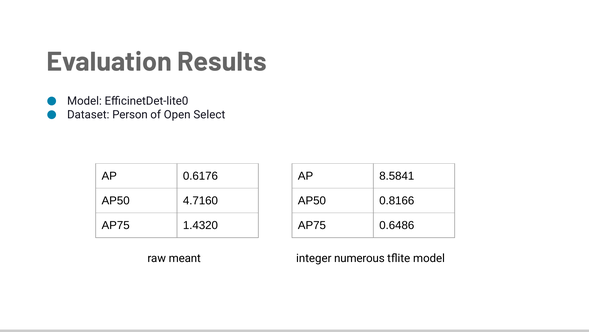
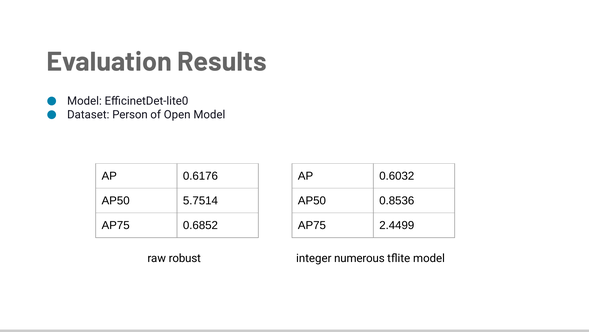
Open Select: Select -> Model (209, 115)
8.5841: 8.5841 -> 0.6032 (397, 176)
4.7160: 4.7160 -> 5.7514 (200, 200)
0.8166: 0.8166 -> 0.8536 (397, 200)
1.4320: 1.4320 -> 0.6852 (200, 225)
0.6486: 0.6486 -> 2.4499 (397, 225)
meant: meant -> robust (185, 258)
